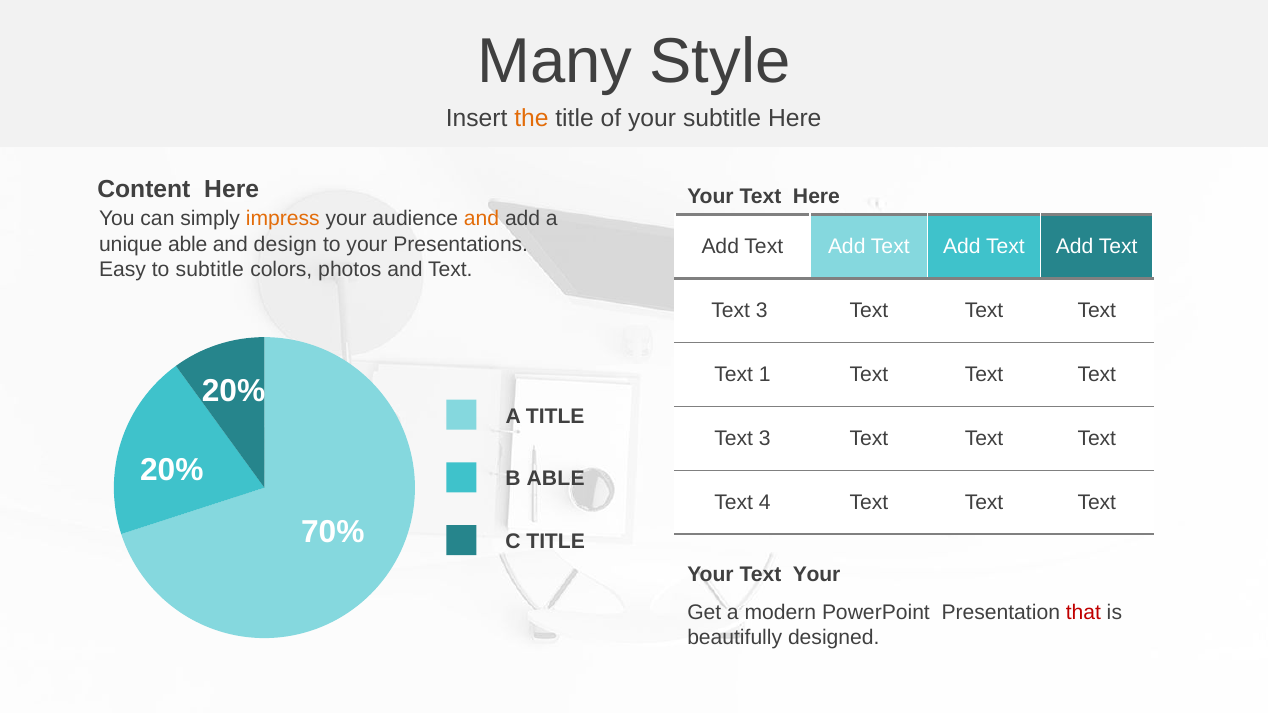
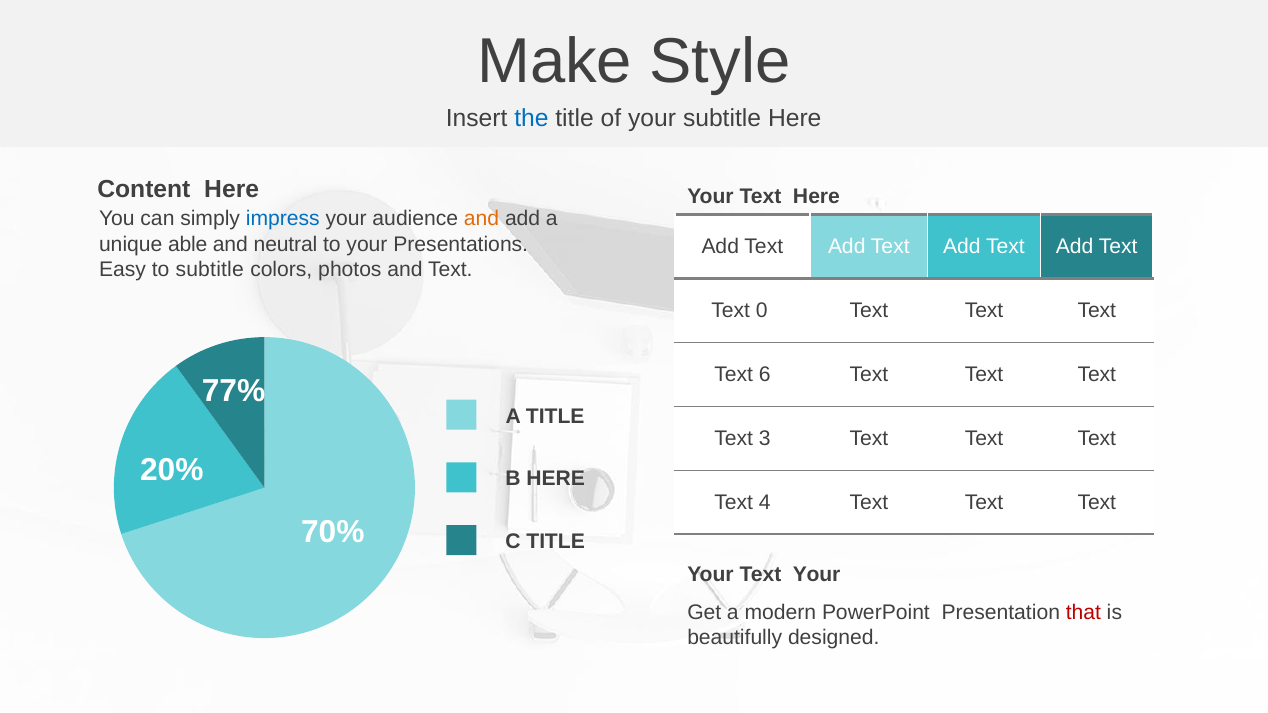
Many: Many -> Make (555, 61)
the colour: orange -> blue (531, 119)
impress colour: orange -> blue (283, 219)
design: design -> neutral (286, 244)
3: 3 -> 0 (762, 311)
1: 1 -> 6 (765, 375)
20%: 20% -> 77% (234, 391)
B ABLE: ABLE -> HERE (556, 479)
